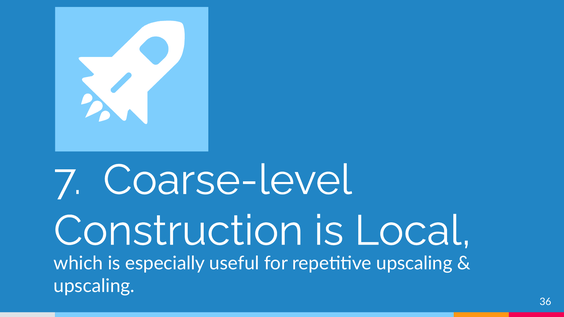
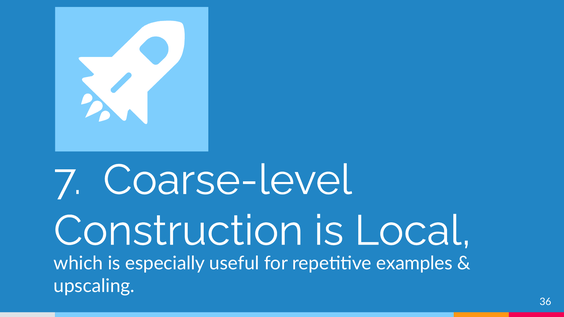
repetitive upscaling: upscaling -> examples (414, 264)
